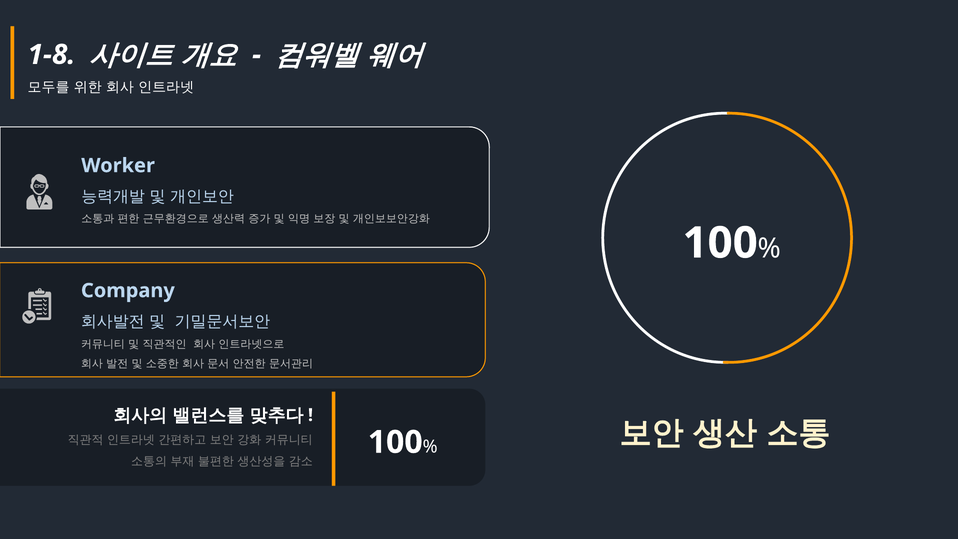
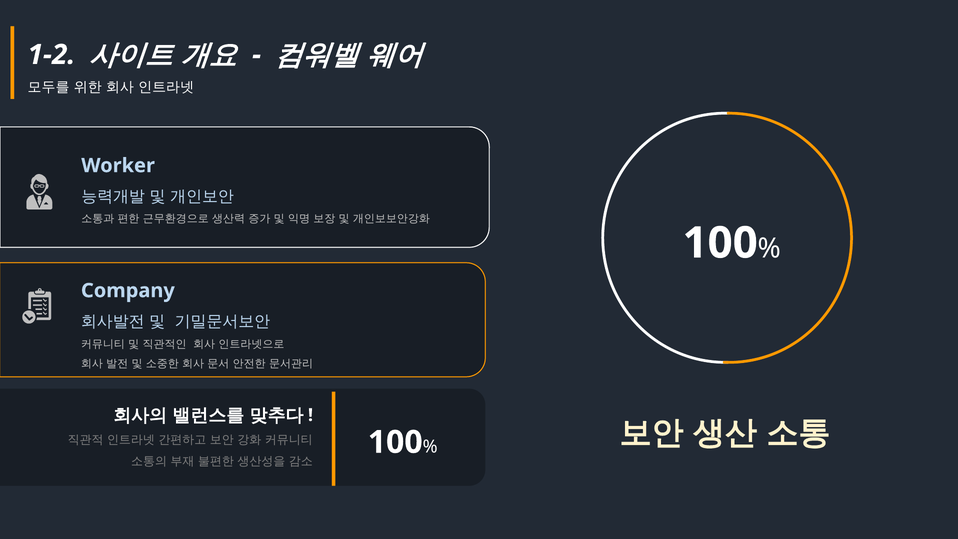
1-8: 1-8 -> 1-2 (51, 55)
